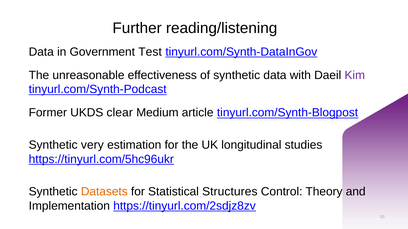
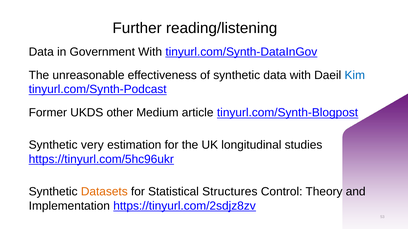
Government Test: Test -> With (150, 52)
Kim colour: purple -> blue (355, 75)
clear: clear -> other (120, 113)
